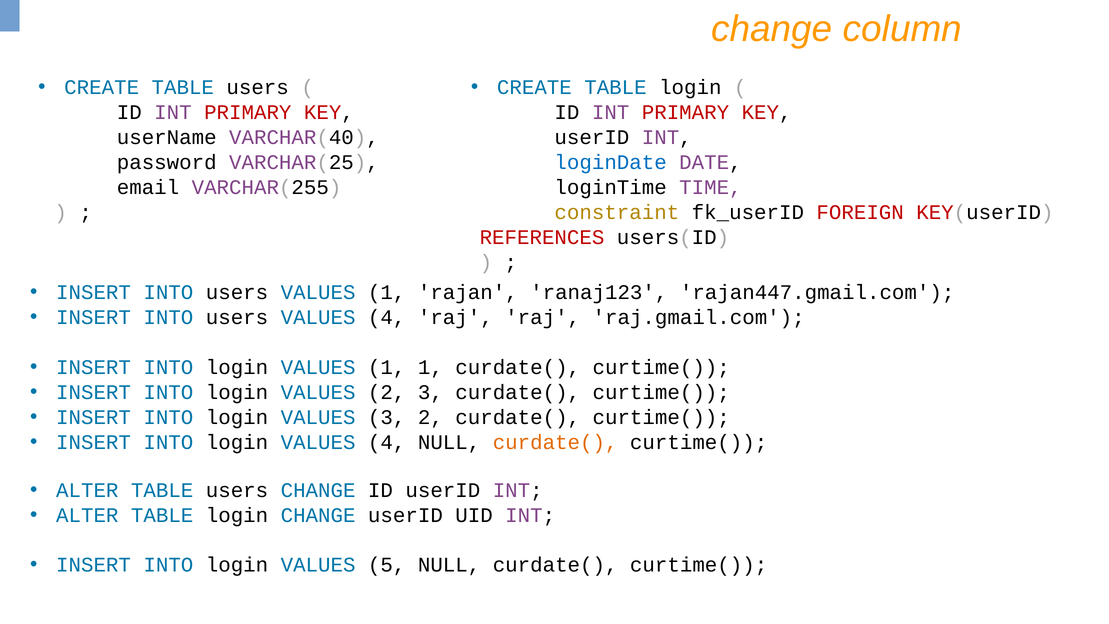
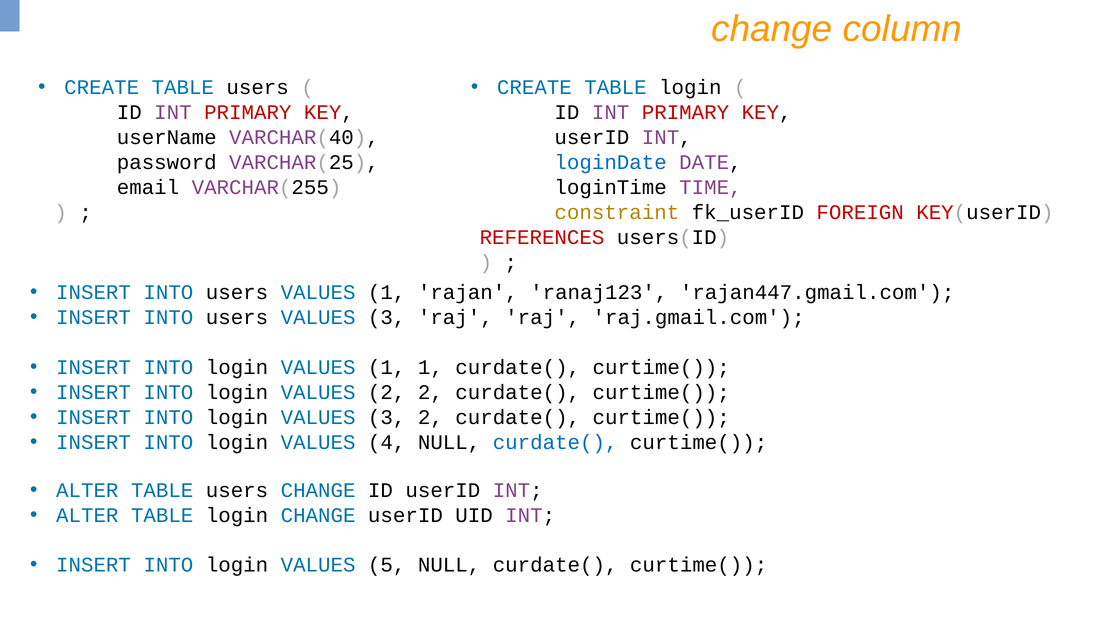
users VALUES 4: 4 -> 3 (387, 317)
2 3: 3 -> 2 (430, 392)
curdate( colour: orange -> blue (555, 442)
